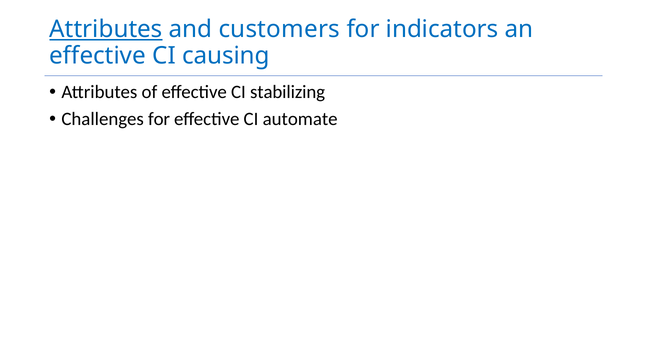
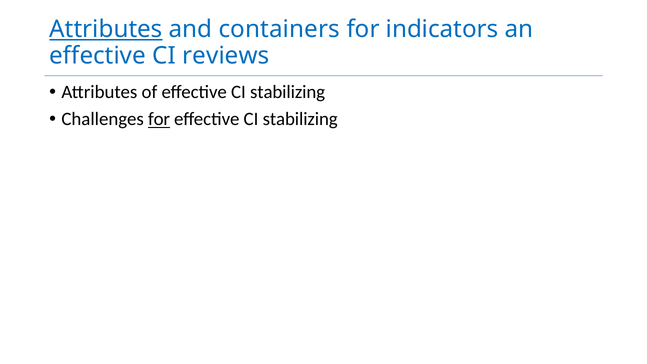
customers: customers -> containers (279, 29)
causing: causing -> reviews (226, 56)
for underline: none -> present (159, 119)
automate: automate -> stabilizing (300, 119)
